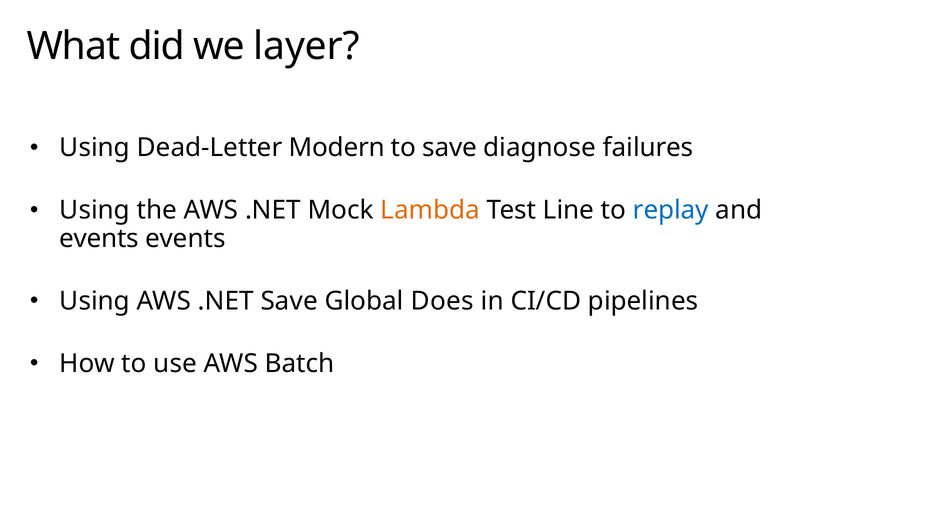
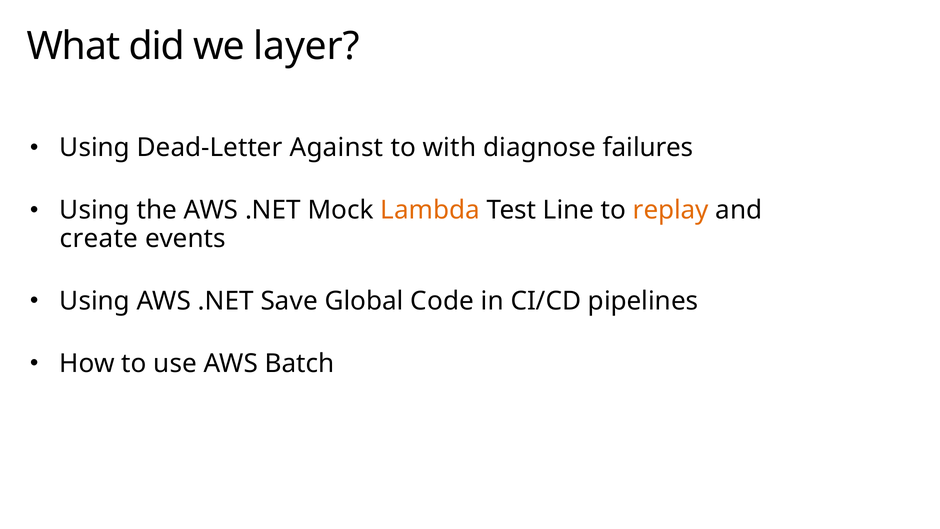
Modern: Modern -> Against (336, 148)
to save: save -> with (449, 148)
replay colour: blue -> orange (671, 210)
events: events -> create (99, 238)
Does: Does -> Code (442, 301)
